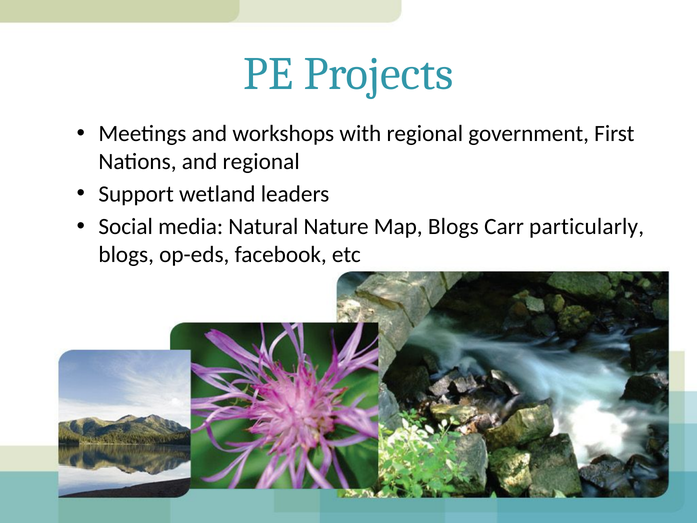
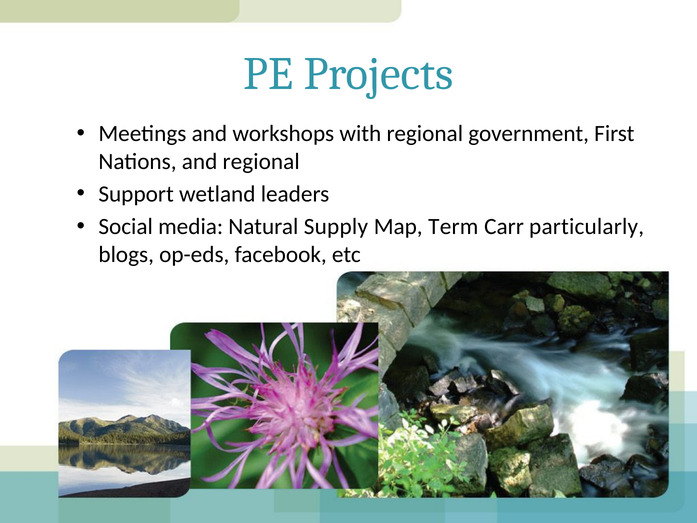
Nature: Nature -> Supply (336, 227)
Map Blogs: Blogs -> Term (453, 227)
